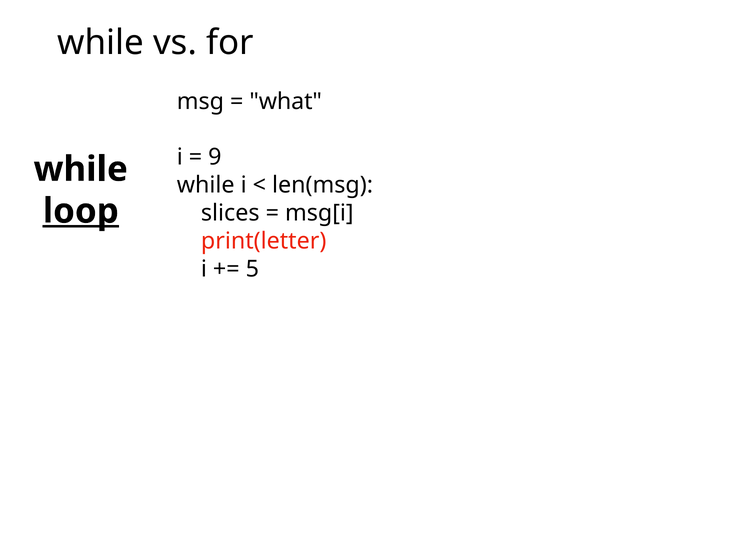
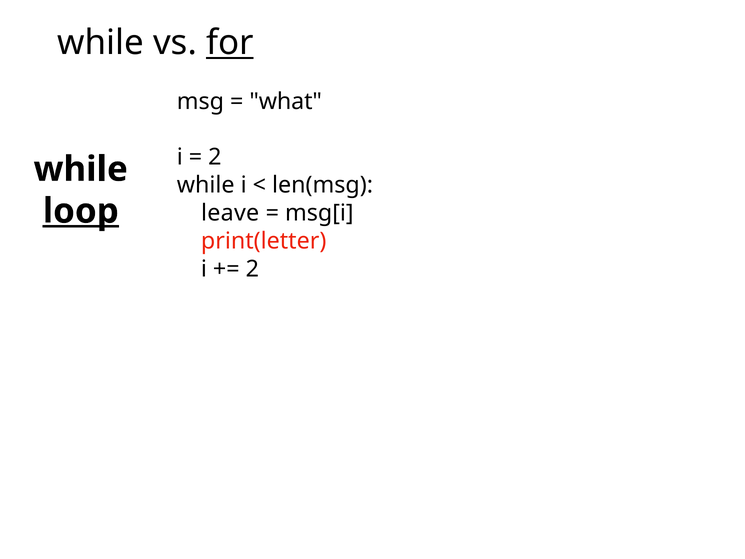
for underline: none -> present (230, 43)
9: 9 -> 2 (215, 157)
slices: slices -> leave (230, 213)
5: 5 -> 2 (252, 269)
